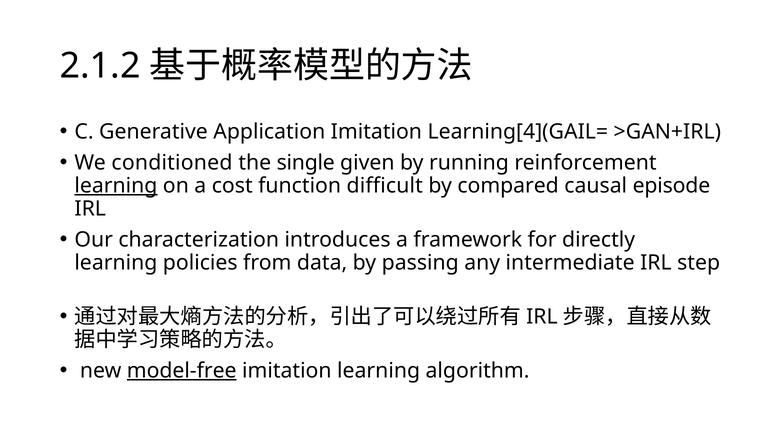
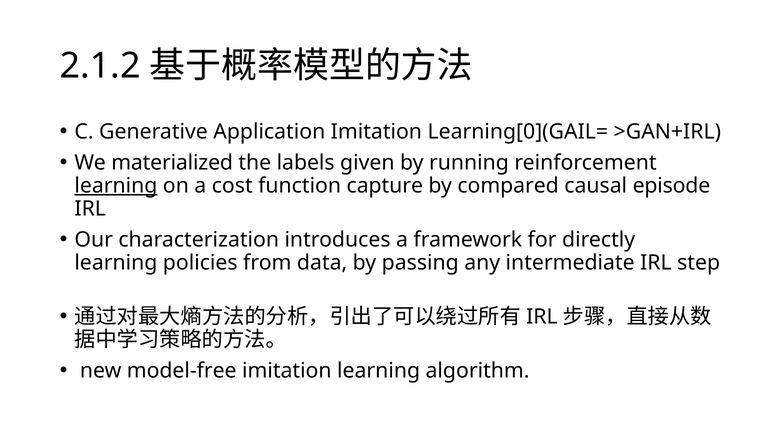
Learning[4](GAIL=: Learning[4](GAIL= -> Learning[0](GAIL= (518, 132)
conditioned: conditioned -> materialized (172, 163)
single: single -> labels (306, 163)
difficult: difficult -> capture (385, 186)
model-free underline: present -> none (182, 371)
